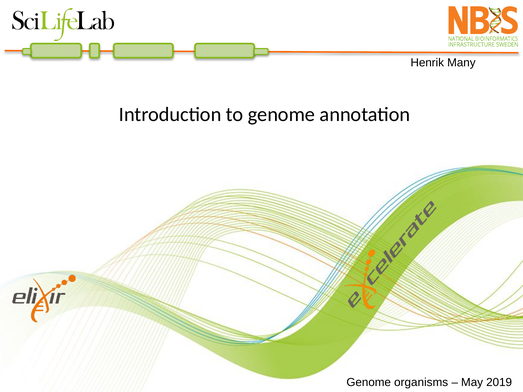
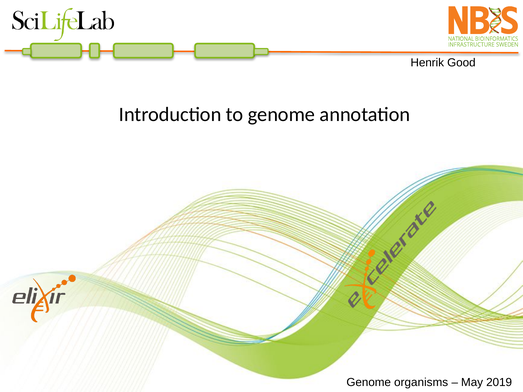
Many: Many -> Good (461, 63)
